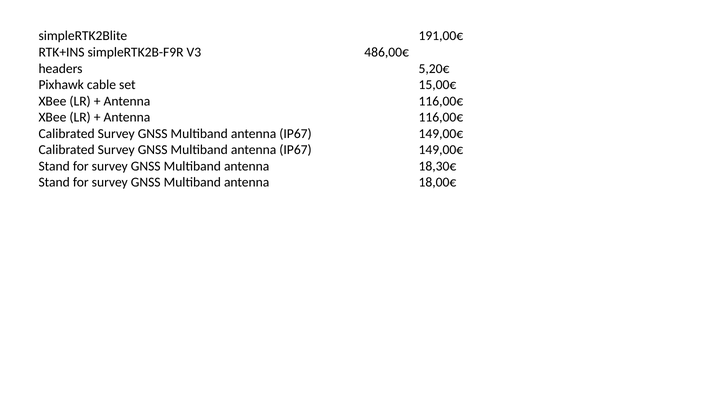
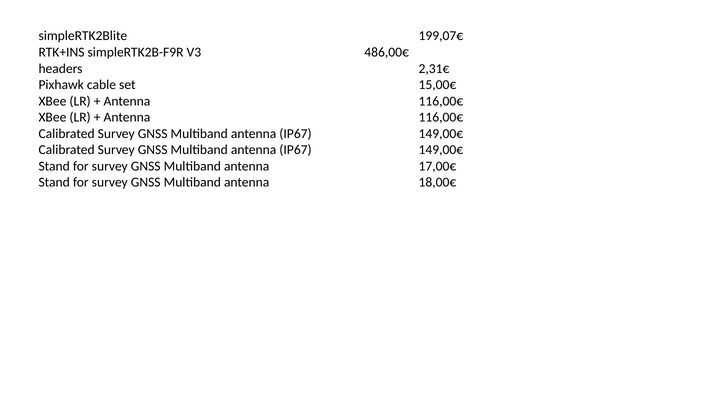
191,00€: 191,00€ -> 199,07€ (441, 36)
5,20€: 5,20€ -> 2,31€ (434, 69)
18,30€: 18,30€ -> 17,00€ (437, 166)
